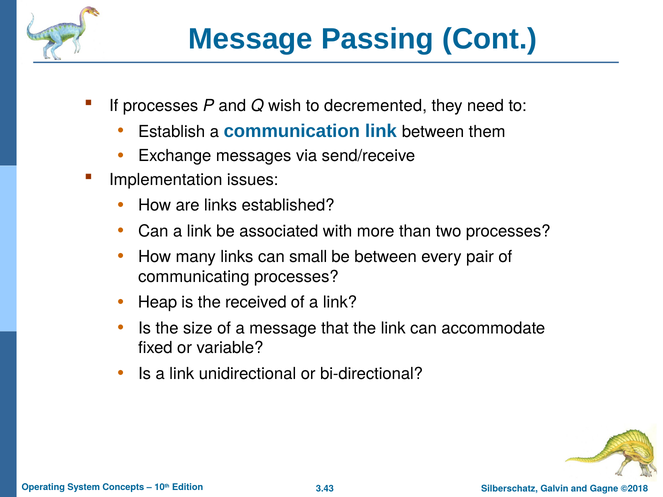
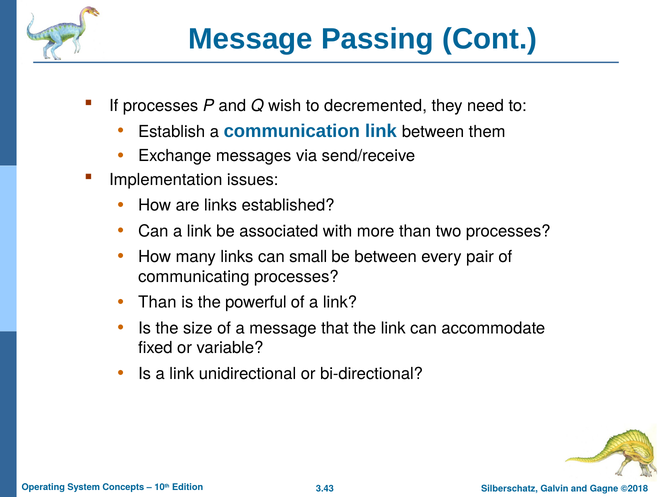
Heap: Heap -> Than (157, 303)
received: received -> powerful (256, 303)
